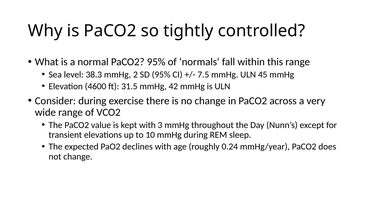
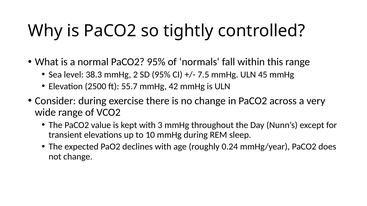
4600: 4600 -> 2500 (96, 87)
31.5: 31.5 -> 55.7 (129, 87)
